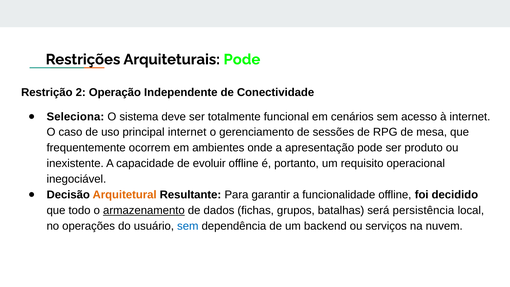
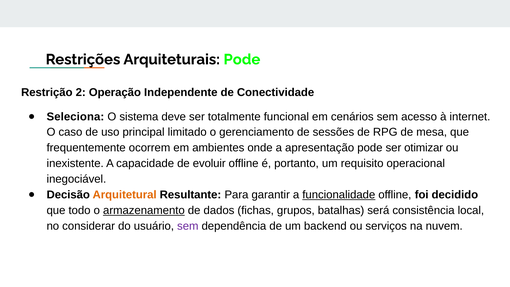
principal internet: internet -> limitado (187, 132)
produto: produto -> otimizar (424, 148)
funcionalidade underline: none -> present (339, 195)
persistência: persistência -> consistência (424, 210)
operações: operações -> considerar (89, 226)
sem colour: blue -> purple (188, 226)
